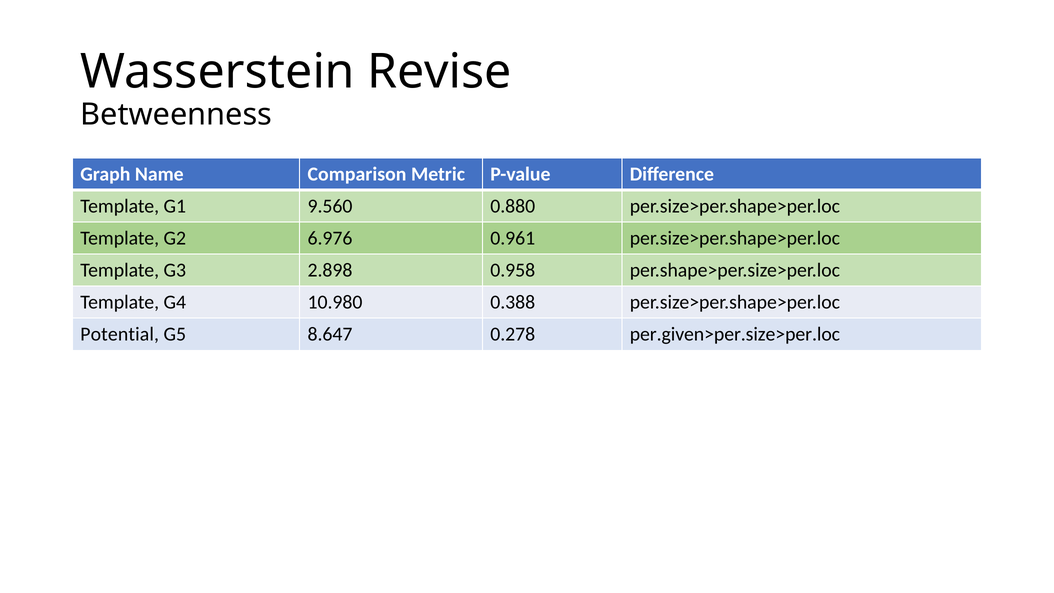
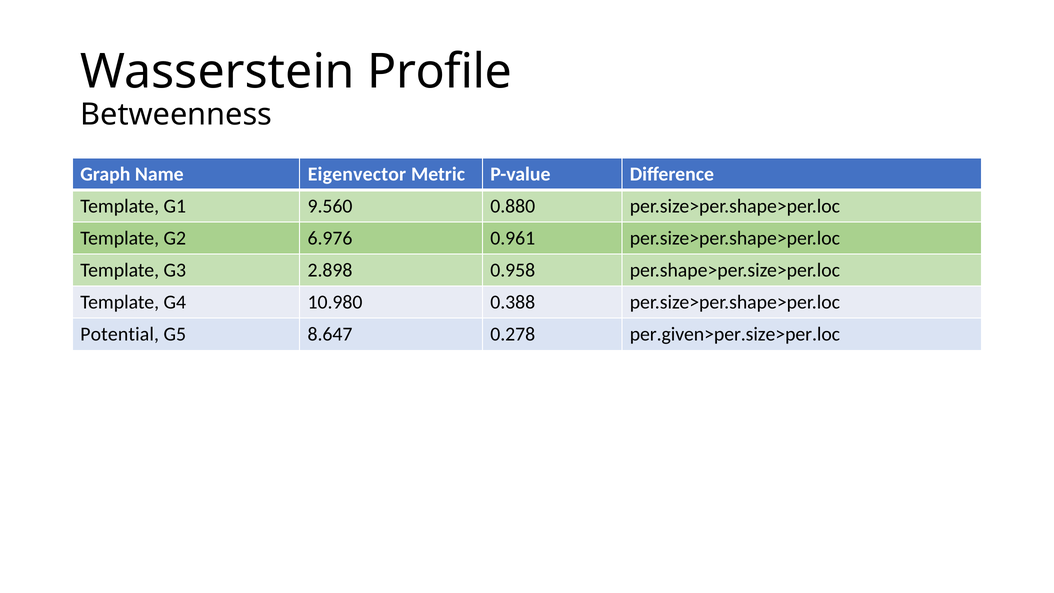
Revise: Revise -> Profile (440, 72)
Comparison: Comparison -> Eigenvector (357, 174)
